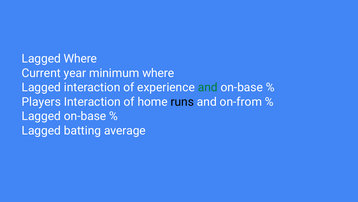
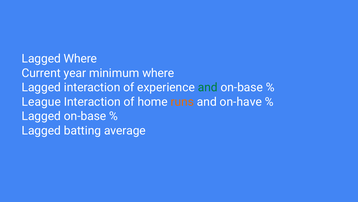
Players: Players -> League (41, 102)
runs colour: black -> orange (182, 102)
on-from: on-from -> on-have (241, 102)
